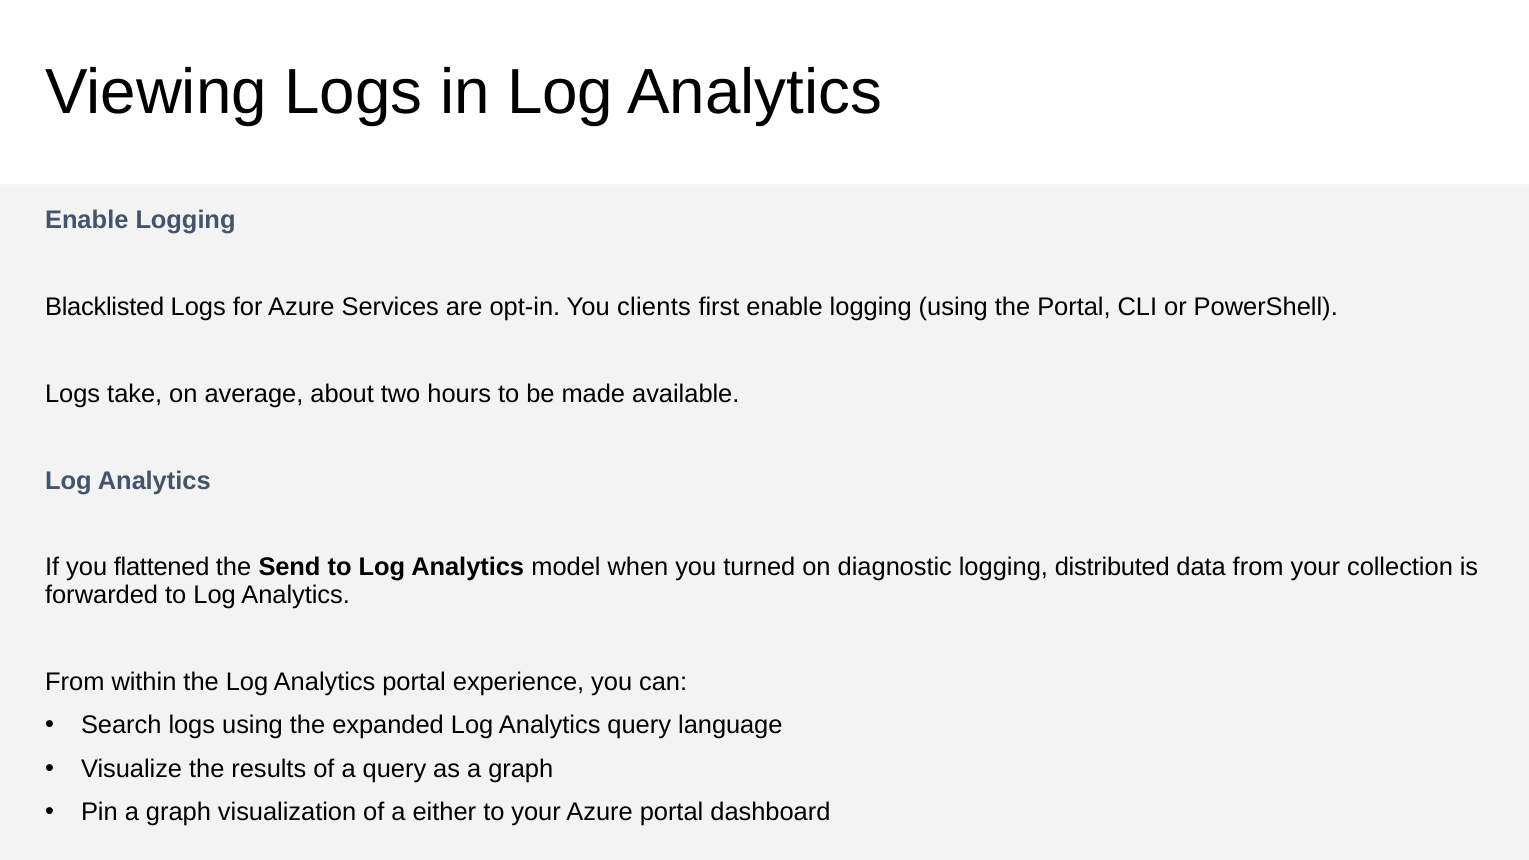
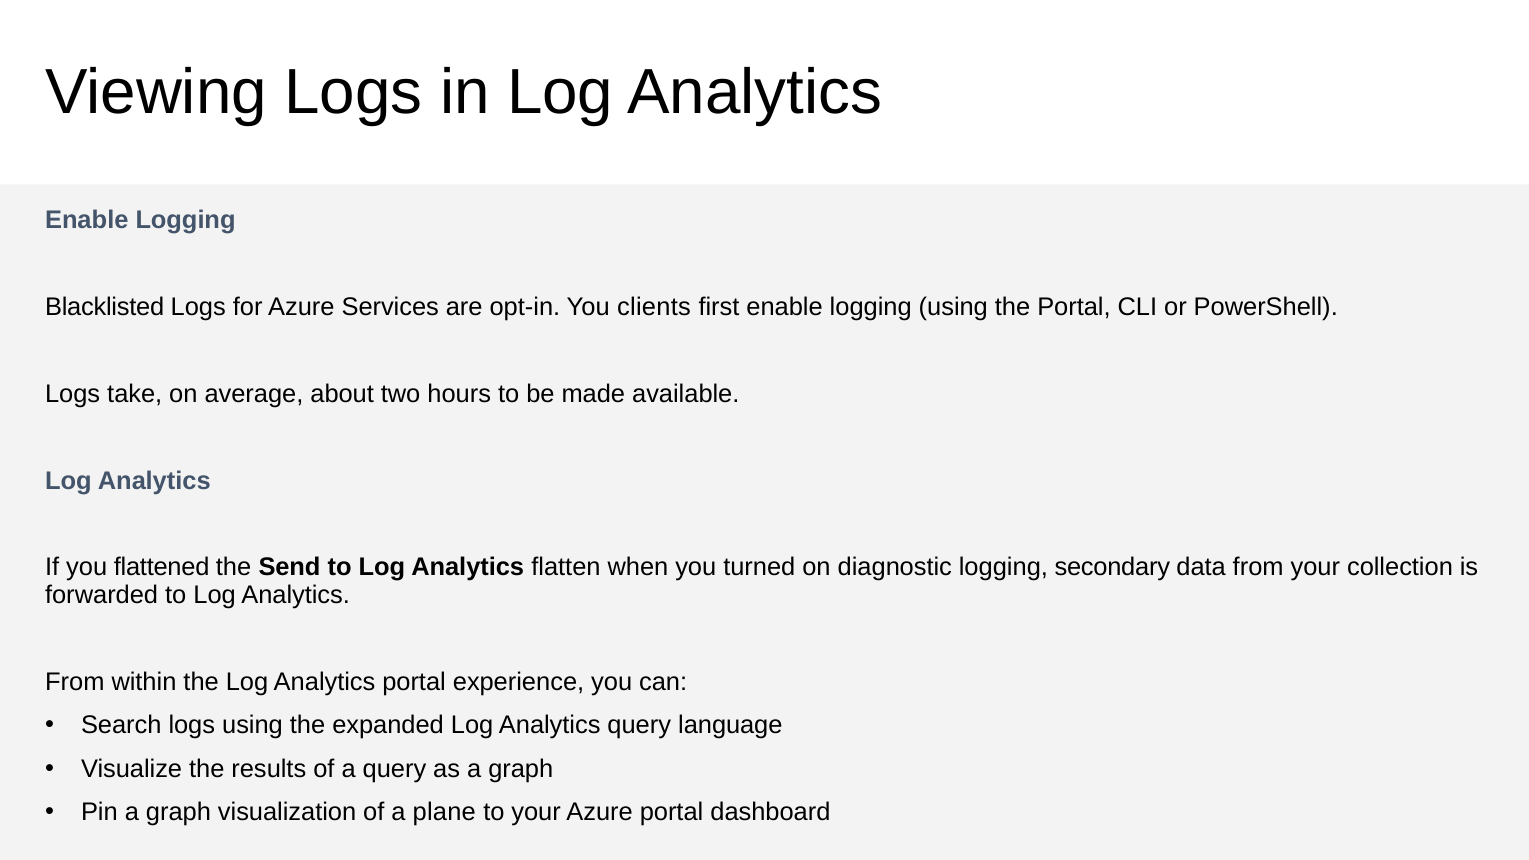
model: model -> flatten (566, 568)
distributed: distributed -> secondary (1112, 568)
either: either -> plane (444, 812)
